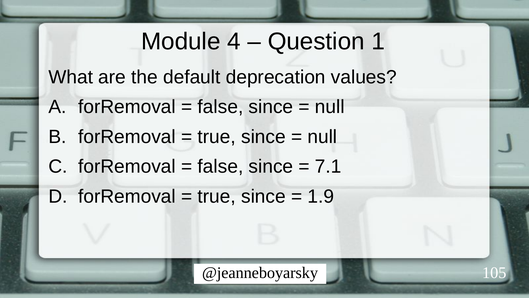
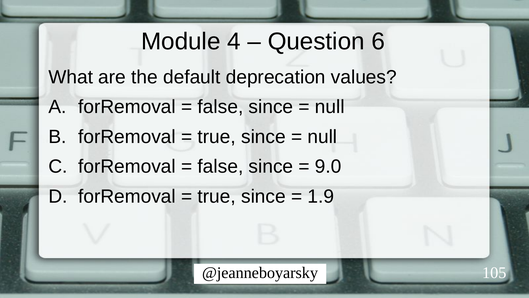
1: 1 -> 6 (378, 41)
7.1: 7.1 -> 9.0 (328, 166)
